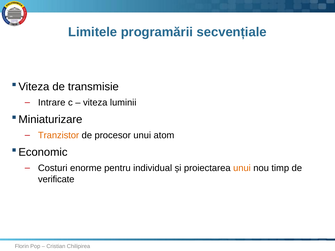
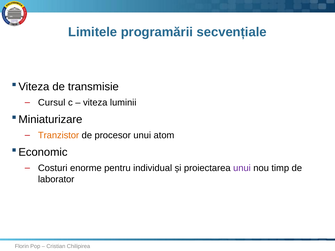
Intrare: Intrare -> Cursul (52, 103)
unui colour: orange -> purple (242, 168)
verificate: verificate -> laborator (56, 179)
